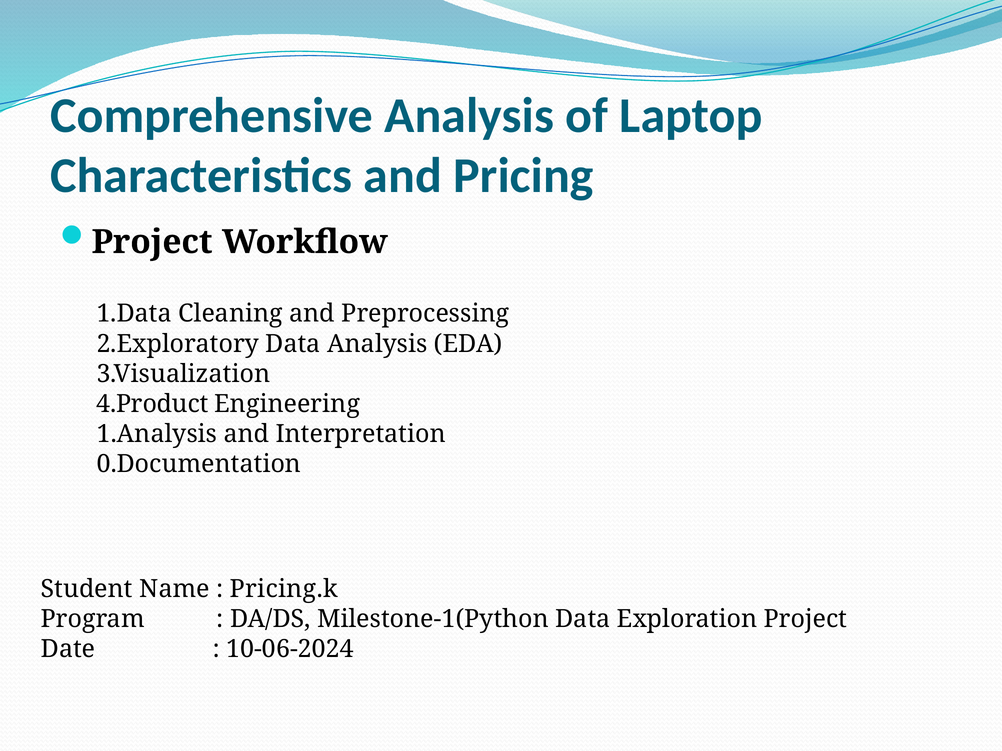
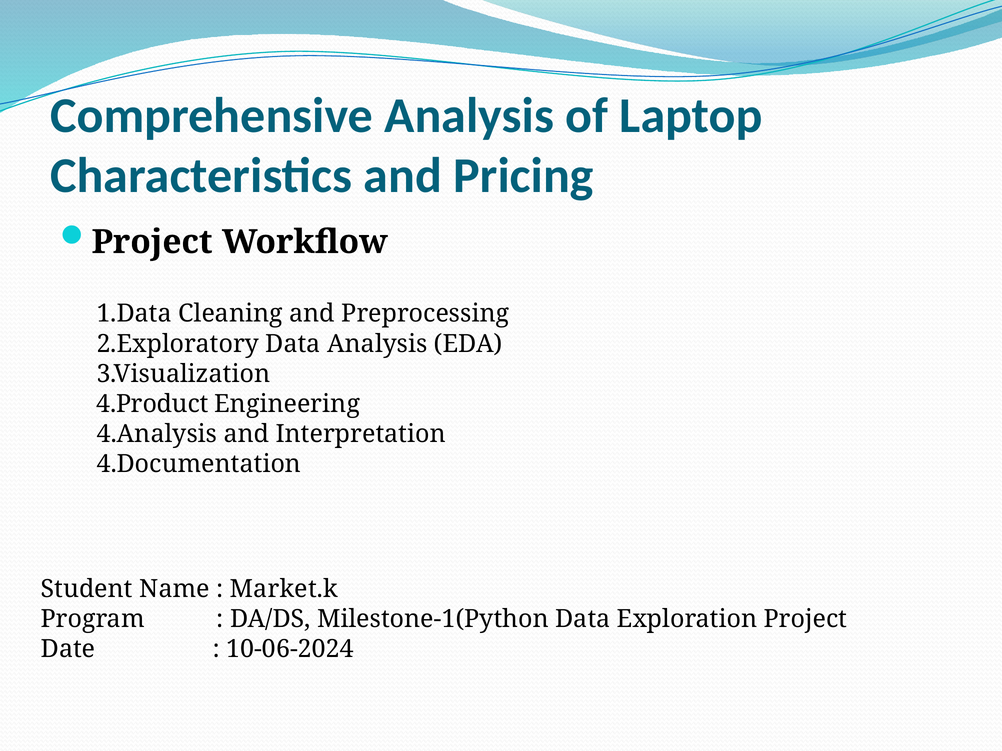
1.Analysis: 1.Analysis -> 4.Analysis (157, 434)
0.Documentation: 0.Documentation -> 4.Documentation (199, 464)
Pricing.k: Pricing.k -> Market.k (284, 589)
